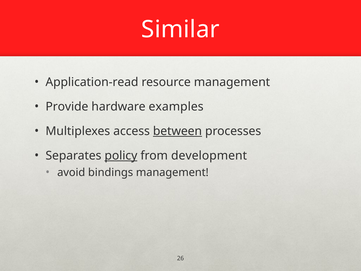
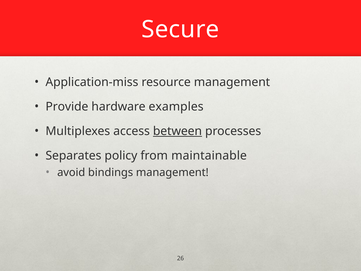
Similar: Similar -> Secure (180, 29)
Application-read: Application-read -> Application-miss (92, 82)
policy underline: present -> none (121, 155)
development: development -> maintainable (209, 155)
